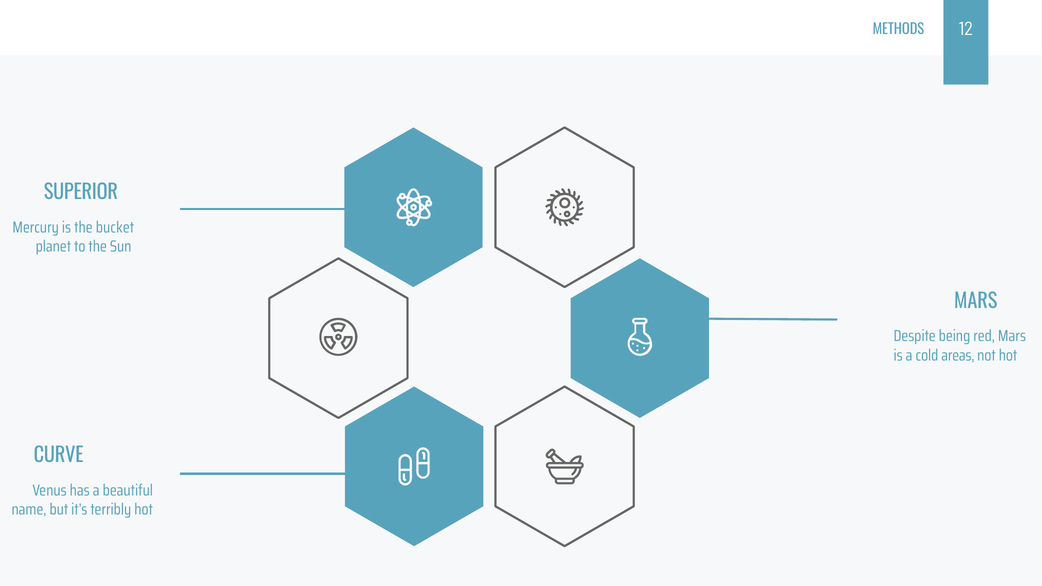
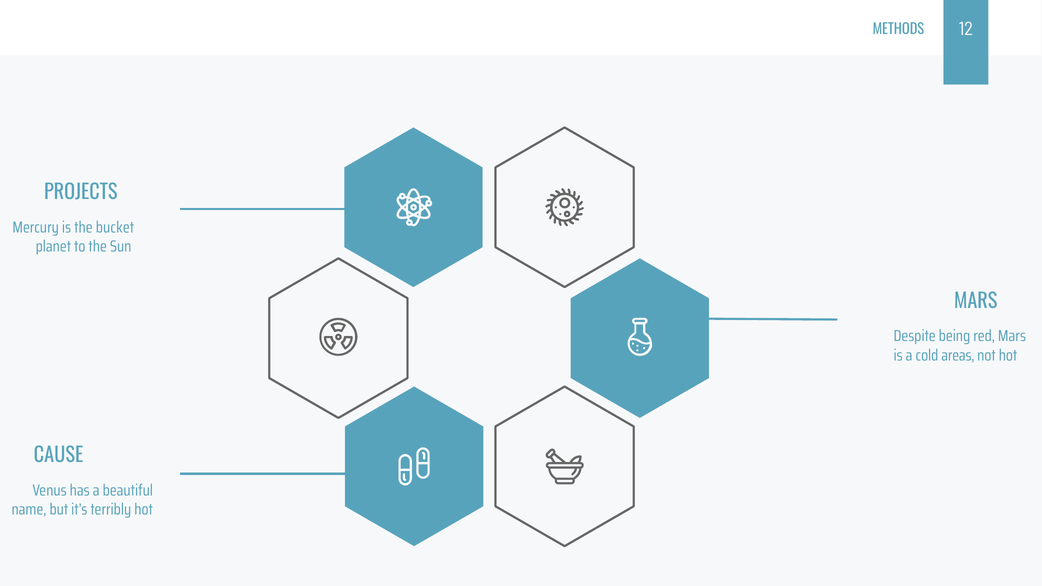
SUPERIOR: SUPERIOR -> PROJECTS (81, 193)
CURVE: CURVE -> CAUSE (58, 456)
